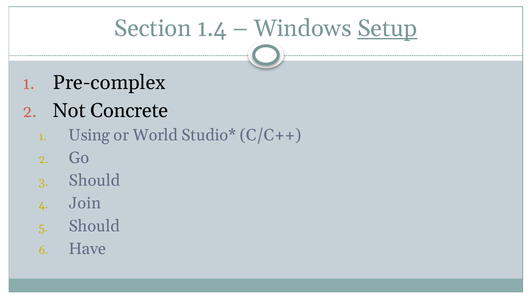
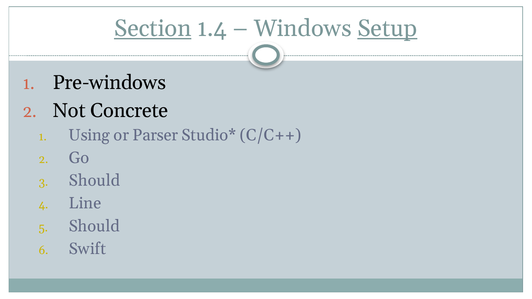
Section underline: none -> present (153, 28)
Pre-complex: Pre-complex -> Pre-windows (109, 83)
World: World -> Parser (155, 135)
Join: Join -> Line (85, 203)
Have: Have -> Swift (87, 249)
